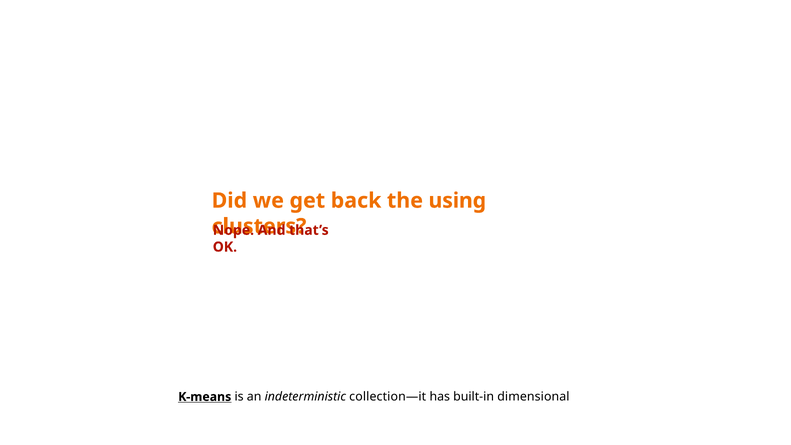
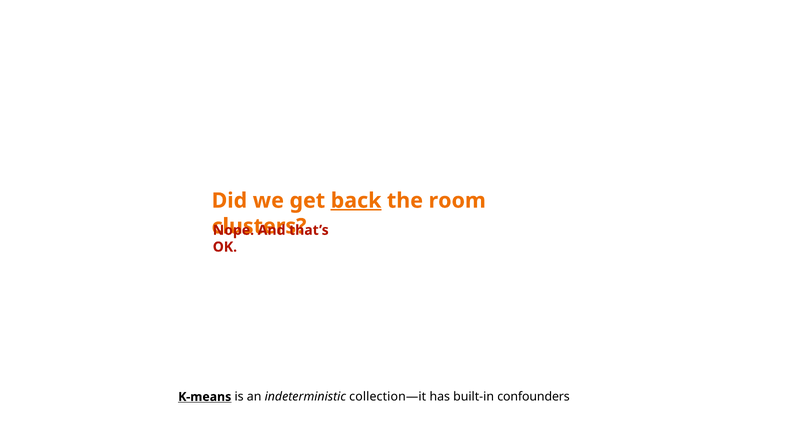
back underline: none -> present (356, 201)
using: using -> room (457, 201)
dimensional: dimensional -> confounders (534, 397)
